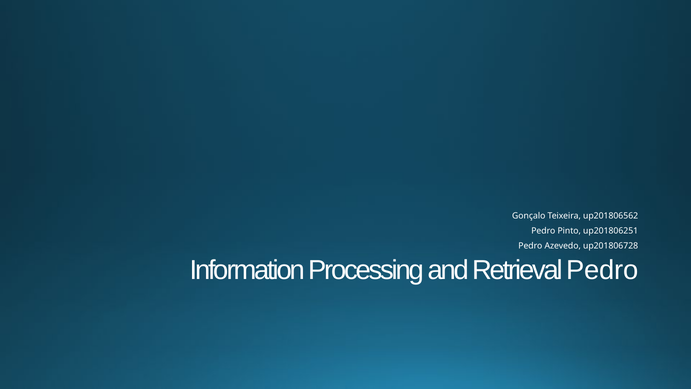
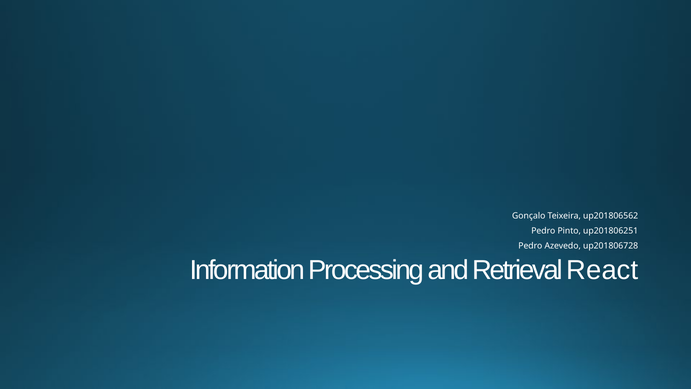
Retrieval Pedro: Pedro -> React (602, 270)
